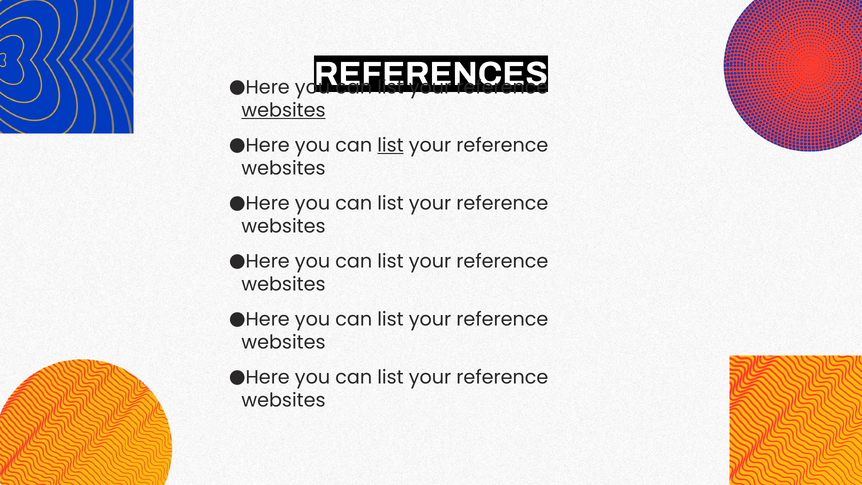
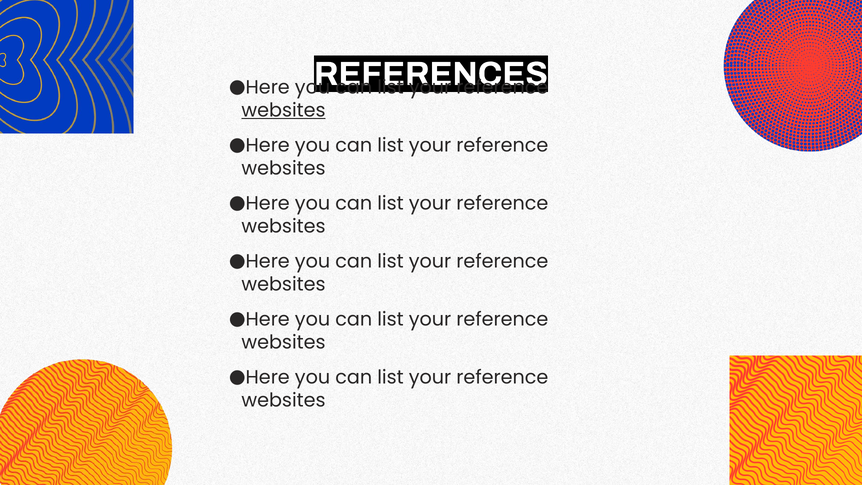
list underline: present -> none (390, 145)
